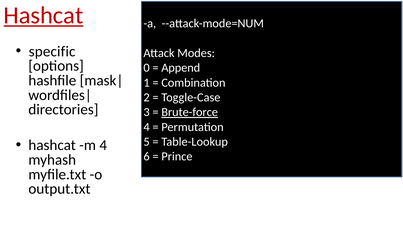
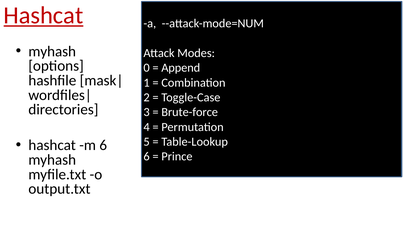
specific: specific -> myhash (52, 51)
Brute-force underline: present -> none (190, 112)
m 4: 4 -> 6 (103, 145)
